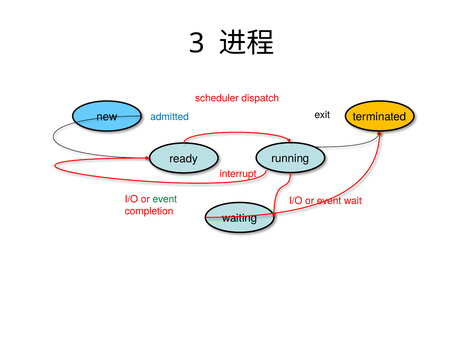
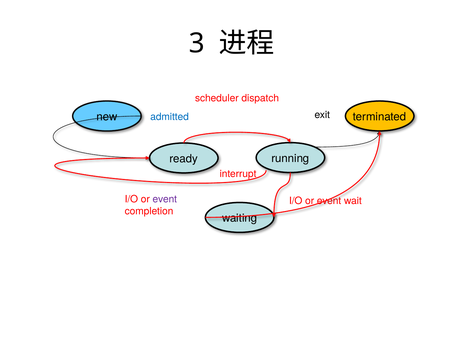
event colour: green -> purple (165, 199)
